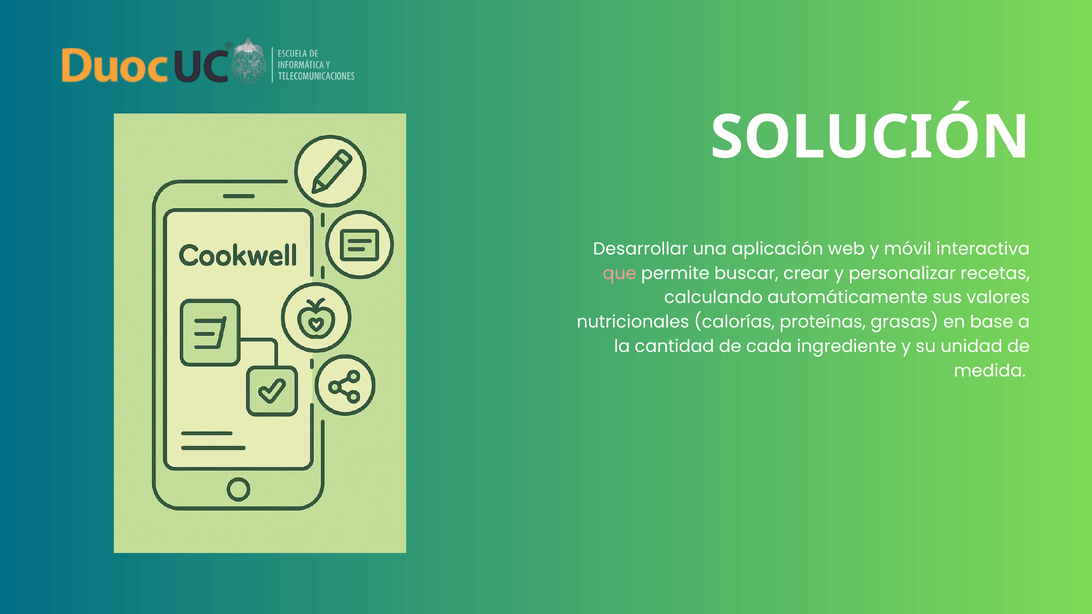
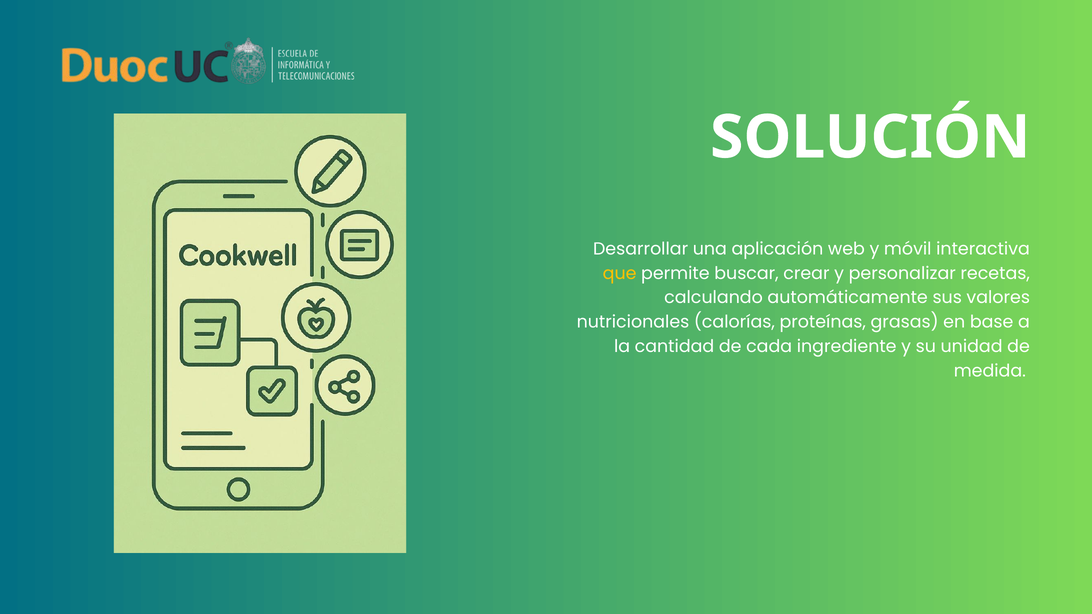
que colour: pink -> yellow (620, 273)
